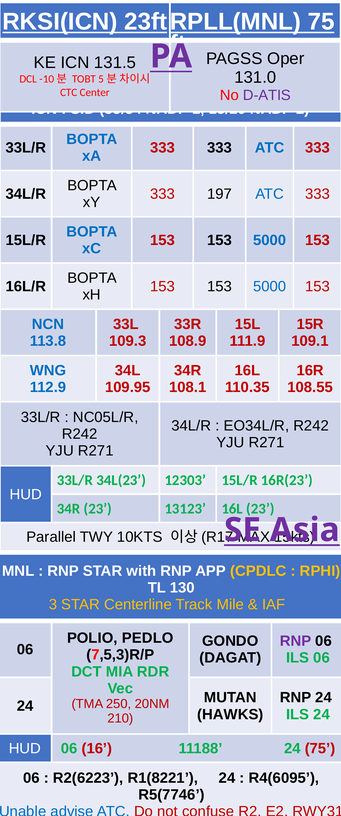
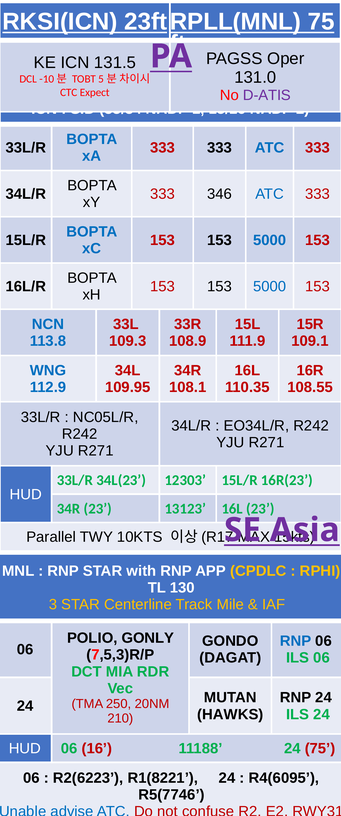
Center: Center -> Expect (95, 92)
197: 197 -> 346 (220, 194)
PEDLO: PEDLO -> GONLY (148, 638)
RNP colour: purple -> blue (296, 641)
